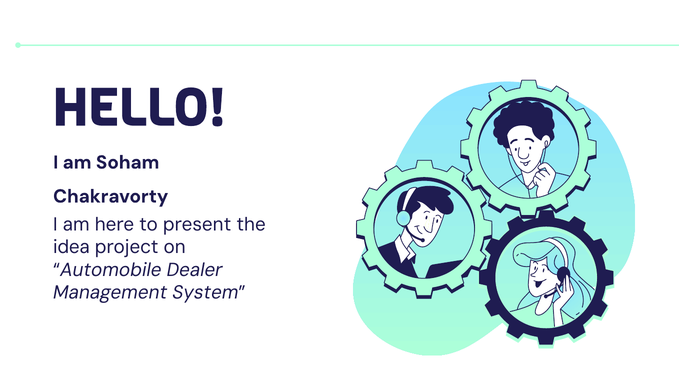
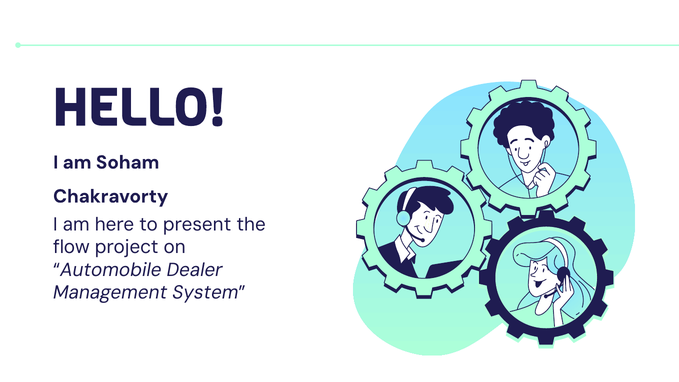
idea: idea -> flow (71, 247)
